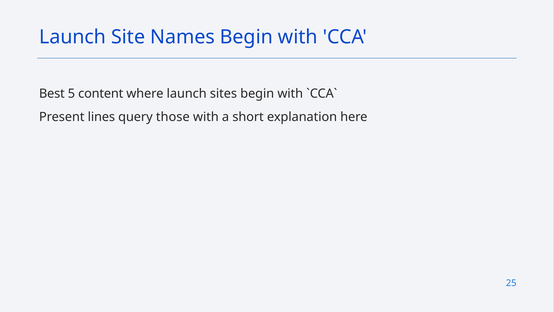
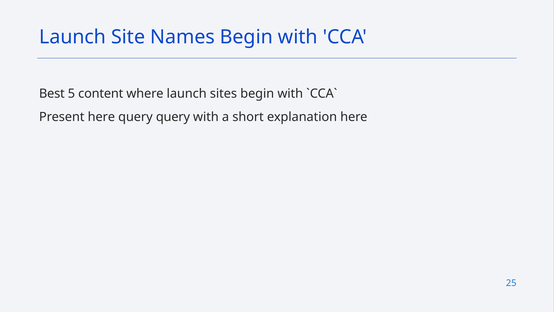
Present lines: lines -> here (101, 117)
query those: those -> query (173, 117)
